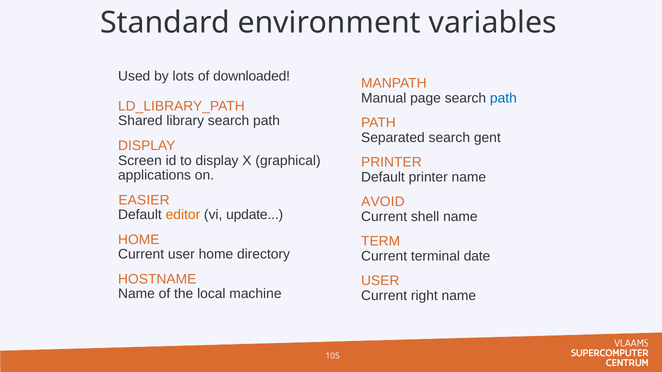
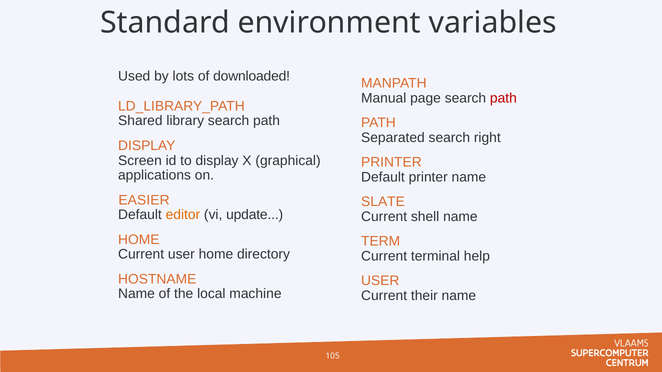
path colour: blue -> red (503, 98)
gent: gent -> right (487, 138)
AVOID: AVOID -> SLATE (383, 202)
date: date -> help (477, 256)
right: right -> their (424, 296)
